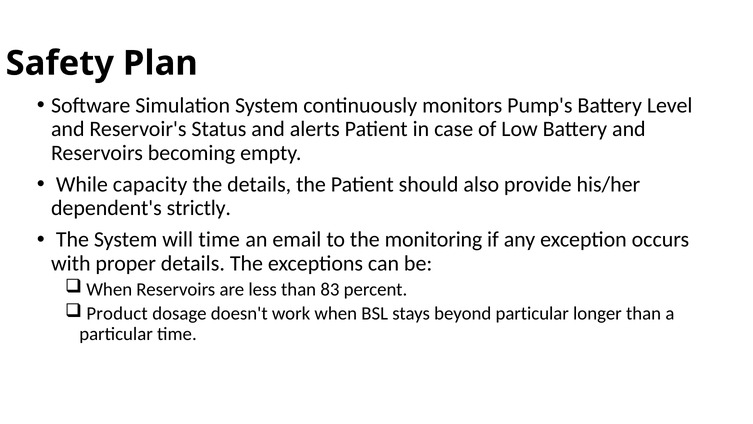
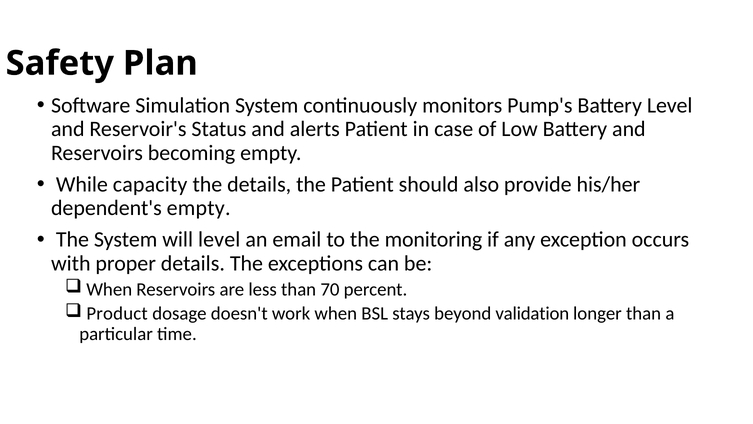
dependent's strictly: strictly -> empty (199, 208)
will time: time -> level (219, 239)
83: 83 -> 70 (330, 289)
beyond particular: particular -> validation (532, 313)
